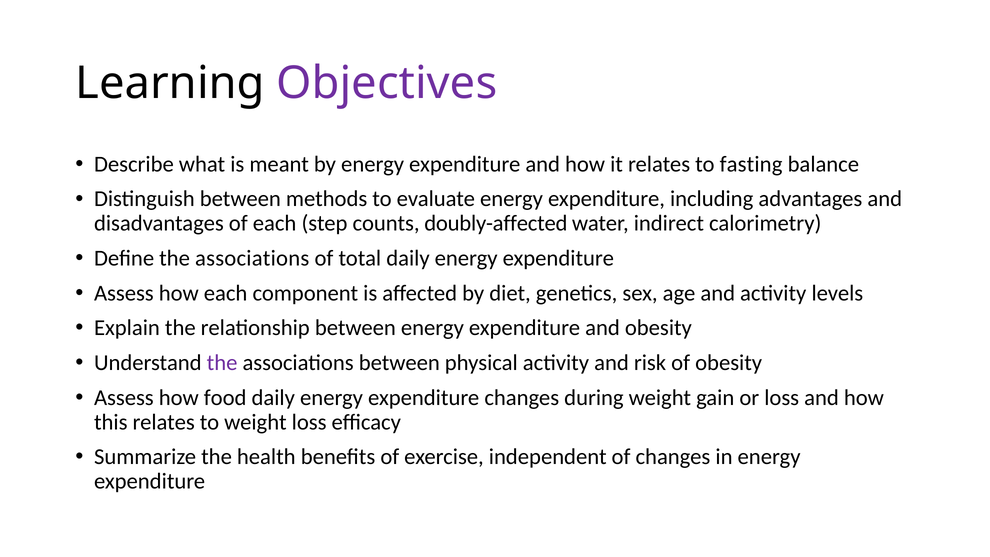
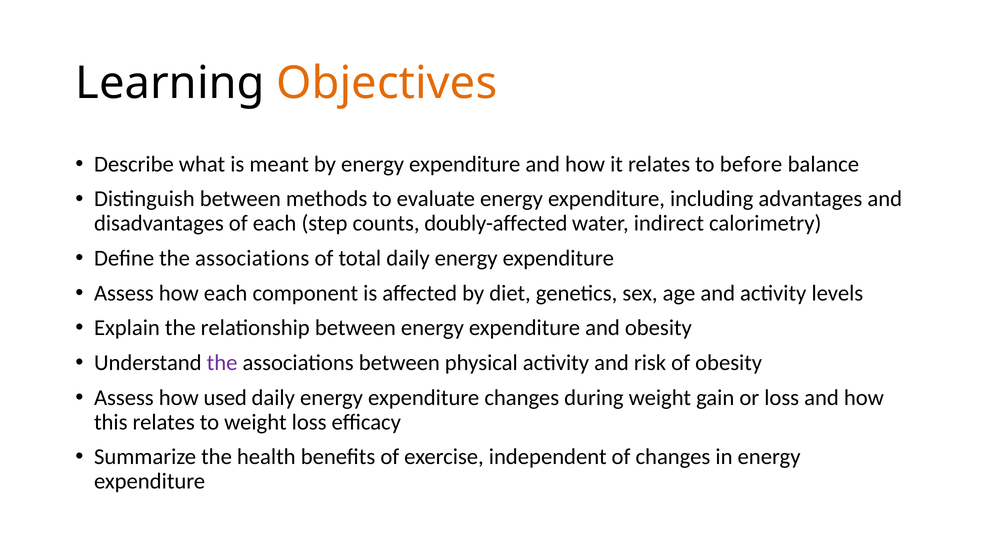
Objectives colour: purple -> orange (387, 83)
fasting: fasting -> before (751, 164)
food: food -> used (225, 397)
